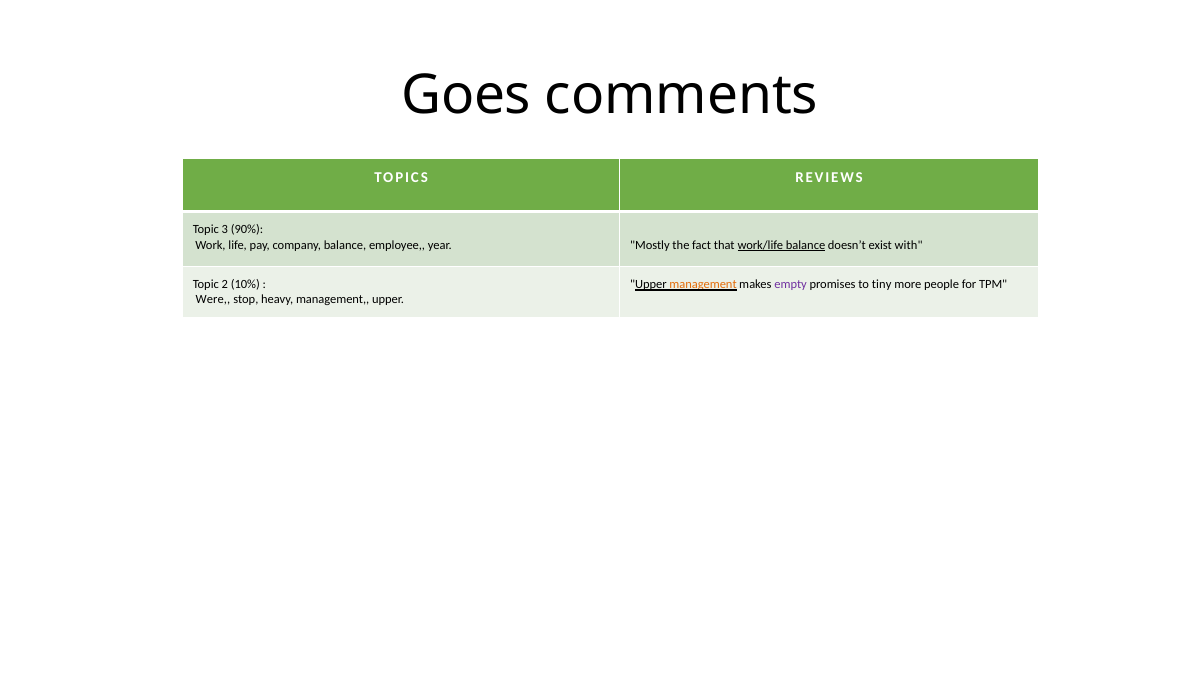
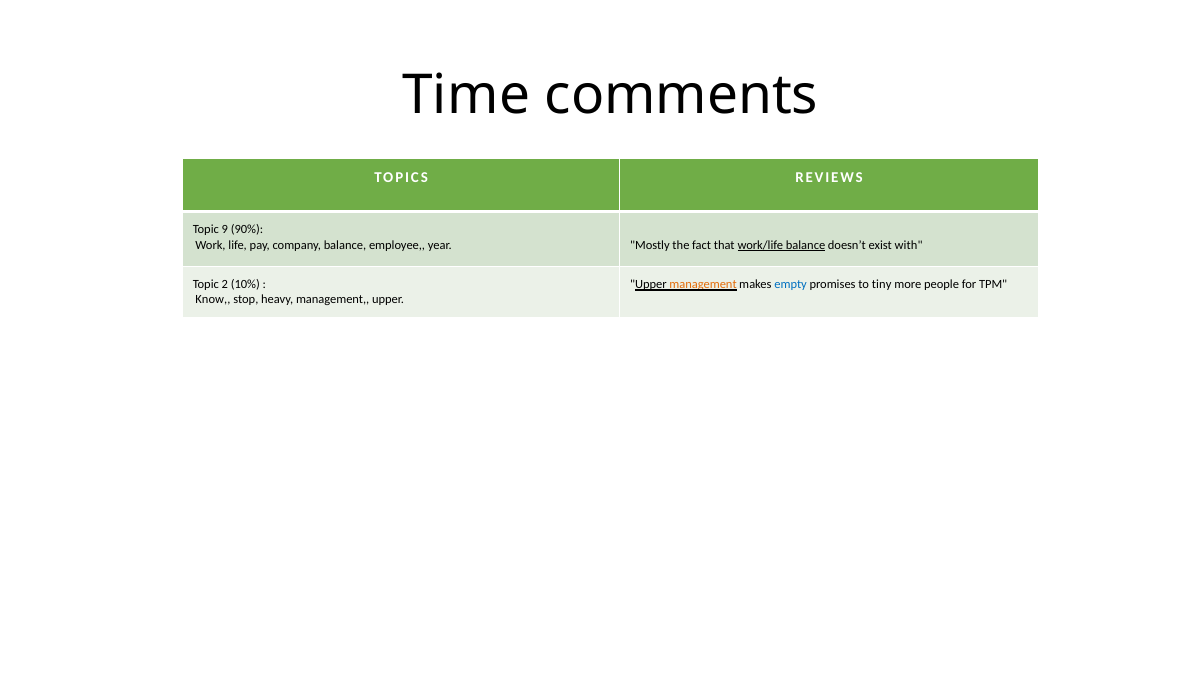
Goes: Goes -> Time (466, 95)
3: 3 -> 9 (225, 230)
empty colour: purple -> blue (791, 284)
Were: Were -> Know (213, 300)
